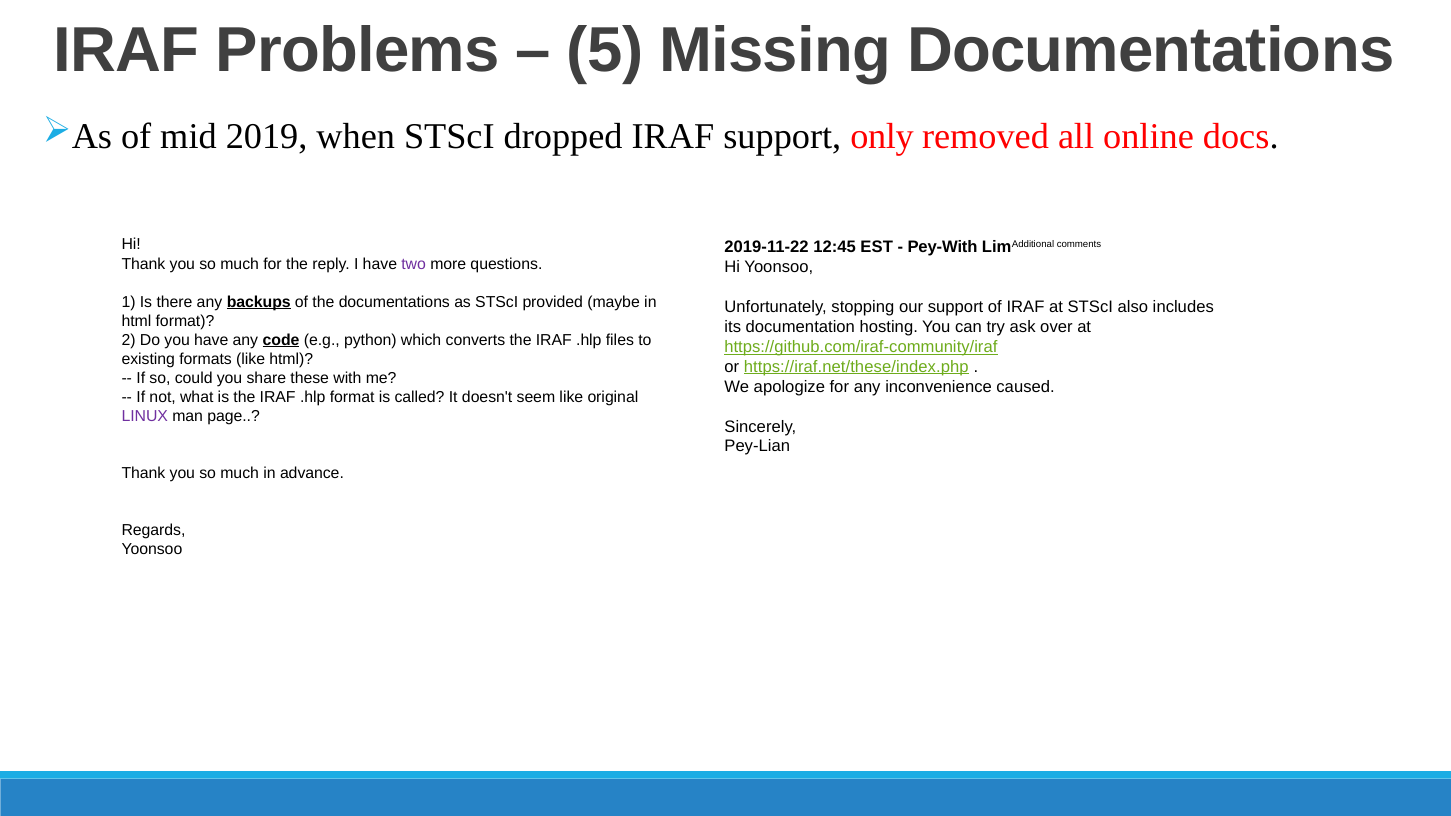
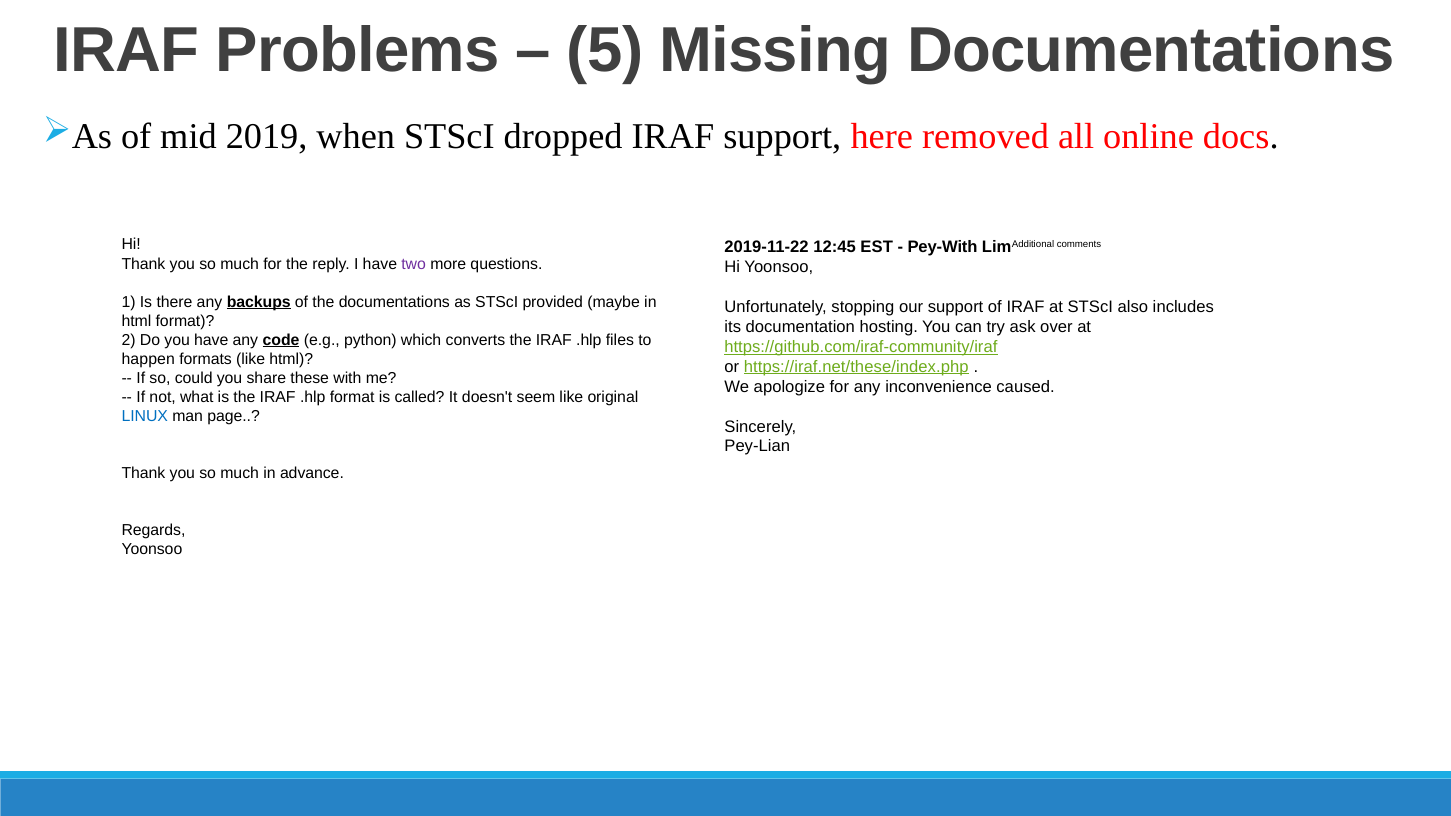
only: only -> here (882, 136)
existing: existing -> happen (148, 359)
LINUX colour: purple -> blue (145, 416)
